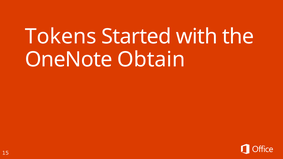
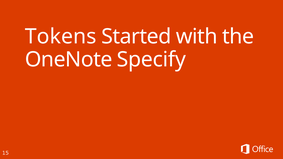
Obtain: Obtain -> Specify (151, 59)
